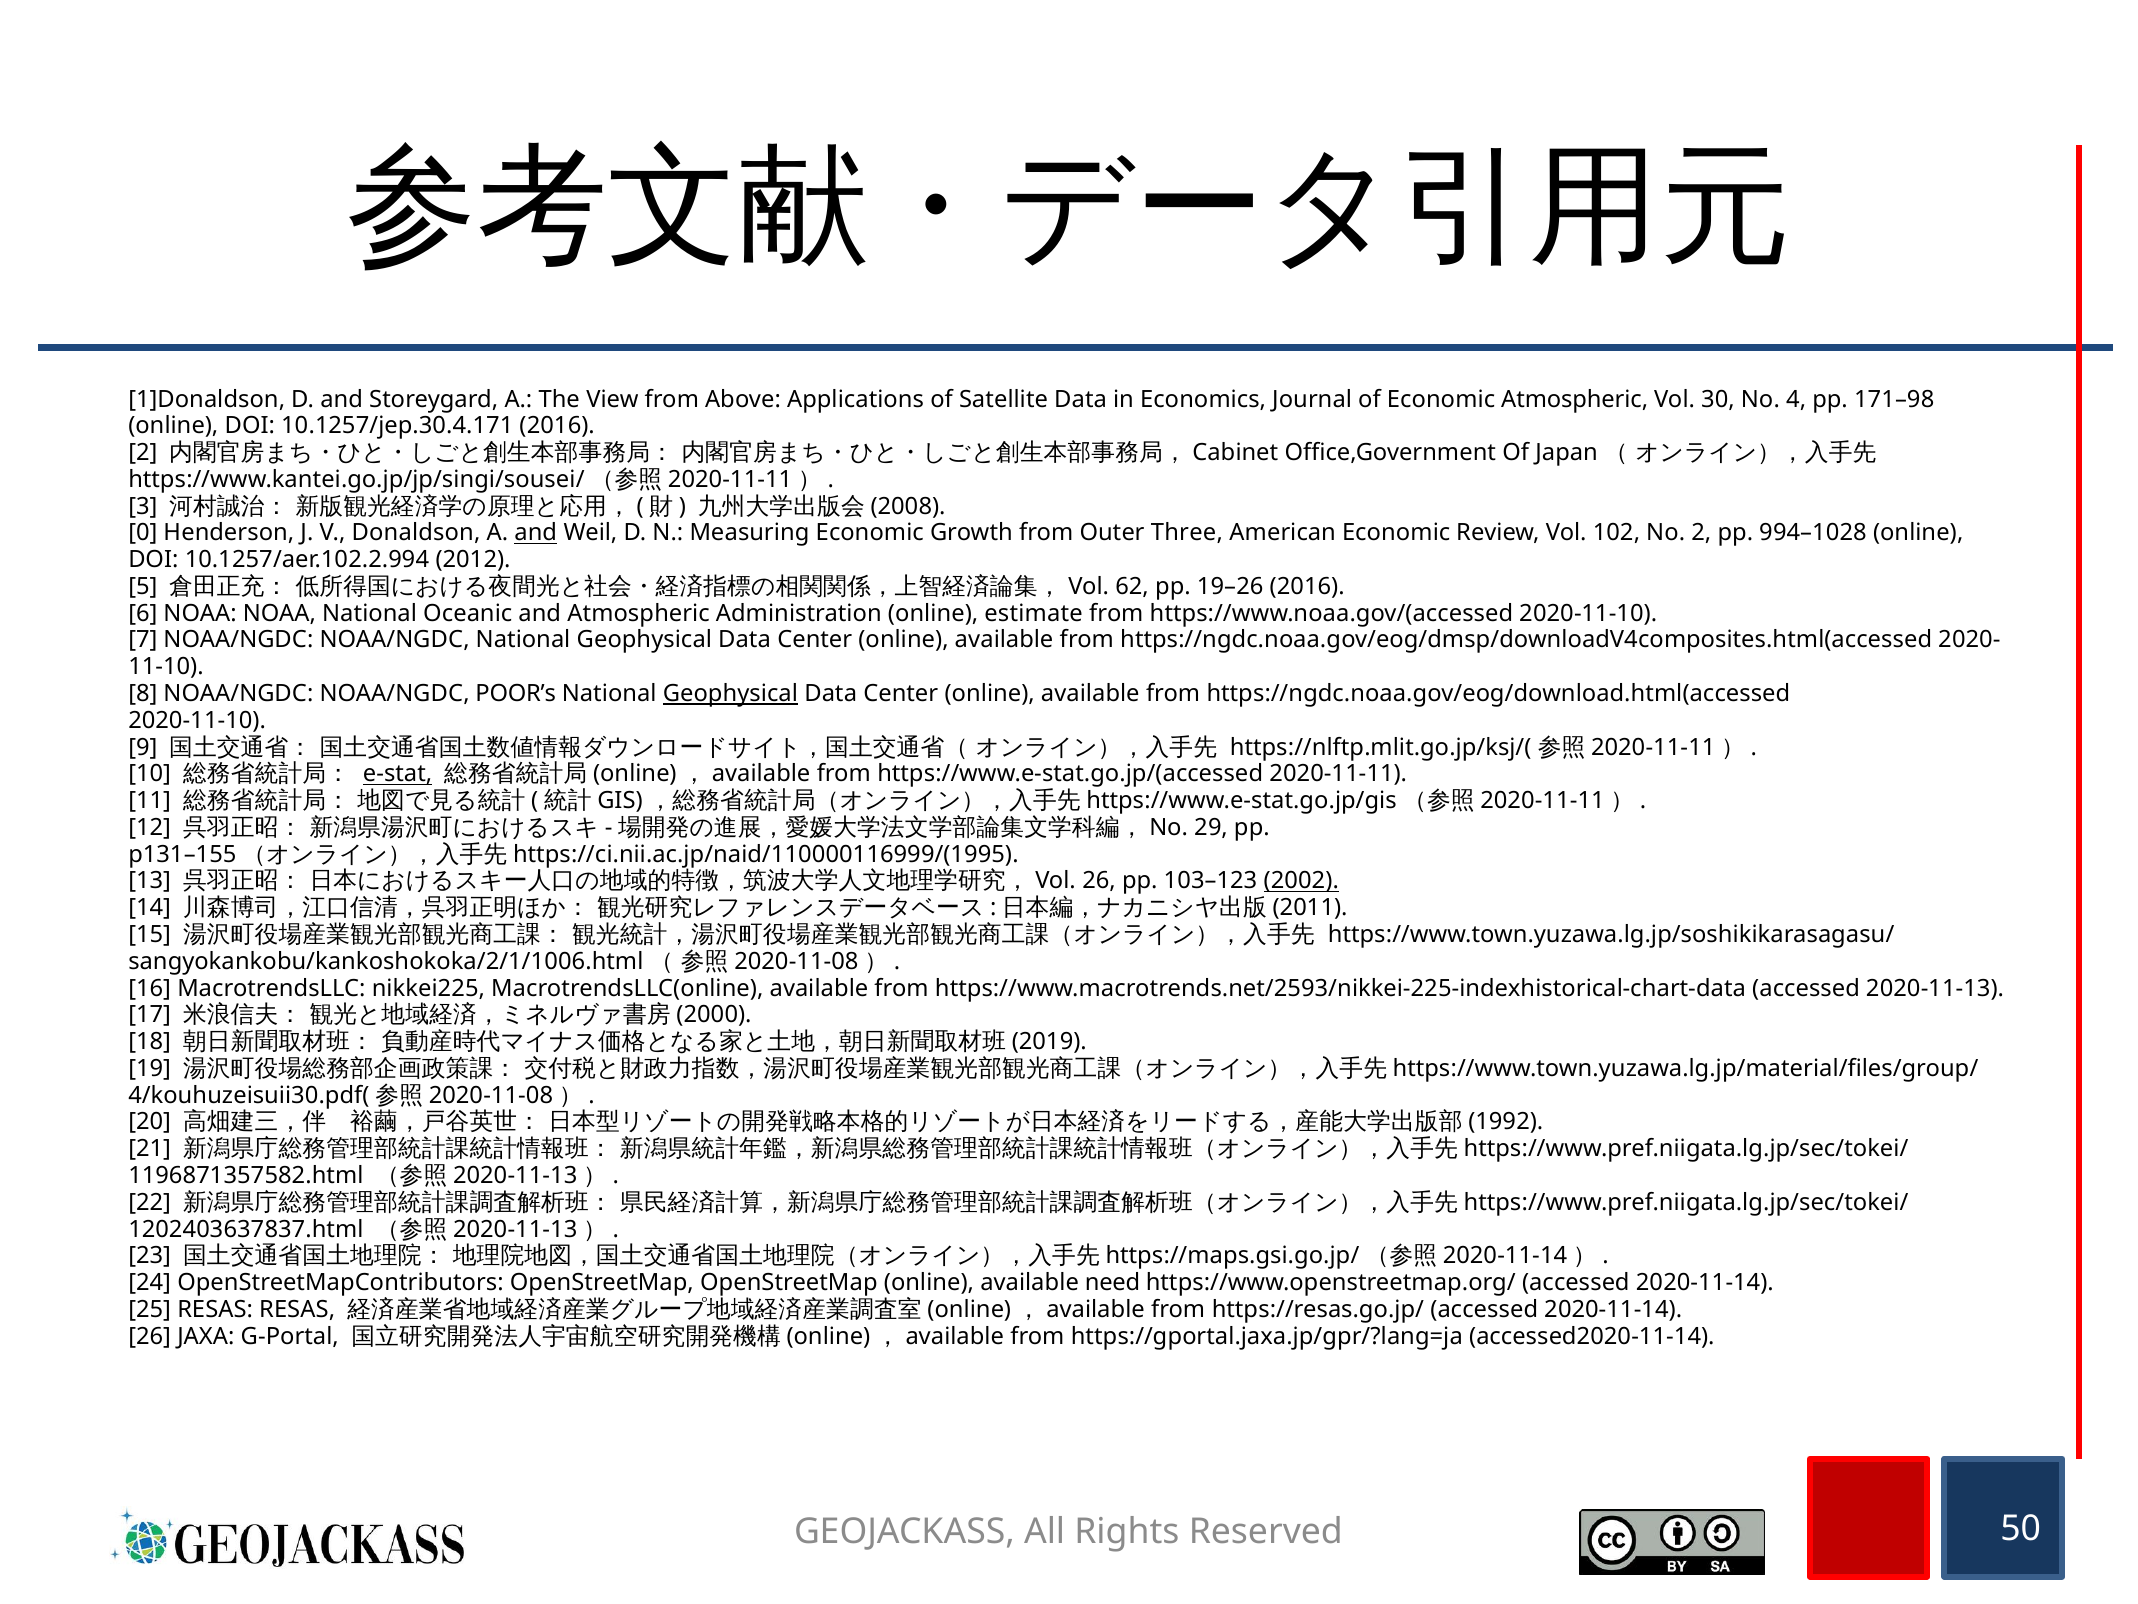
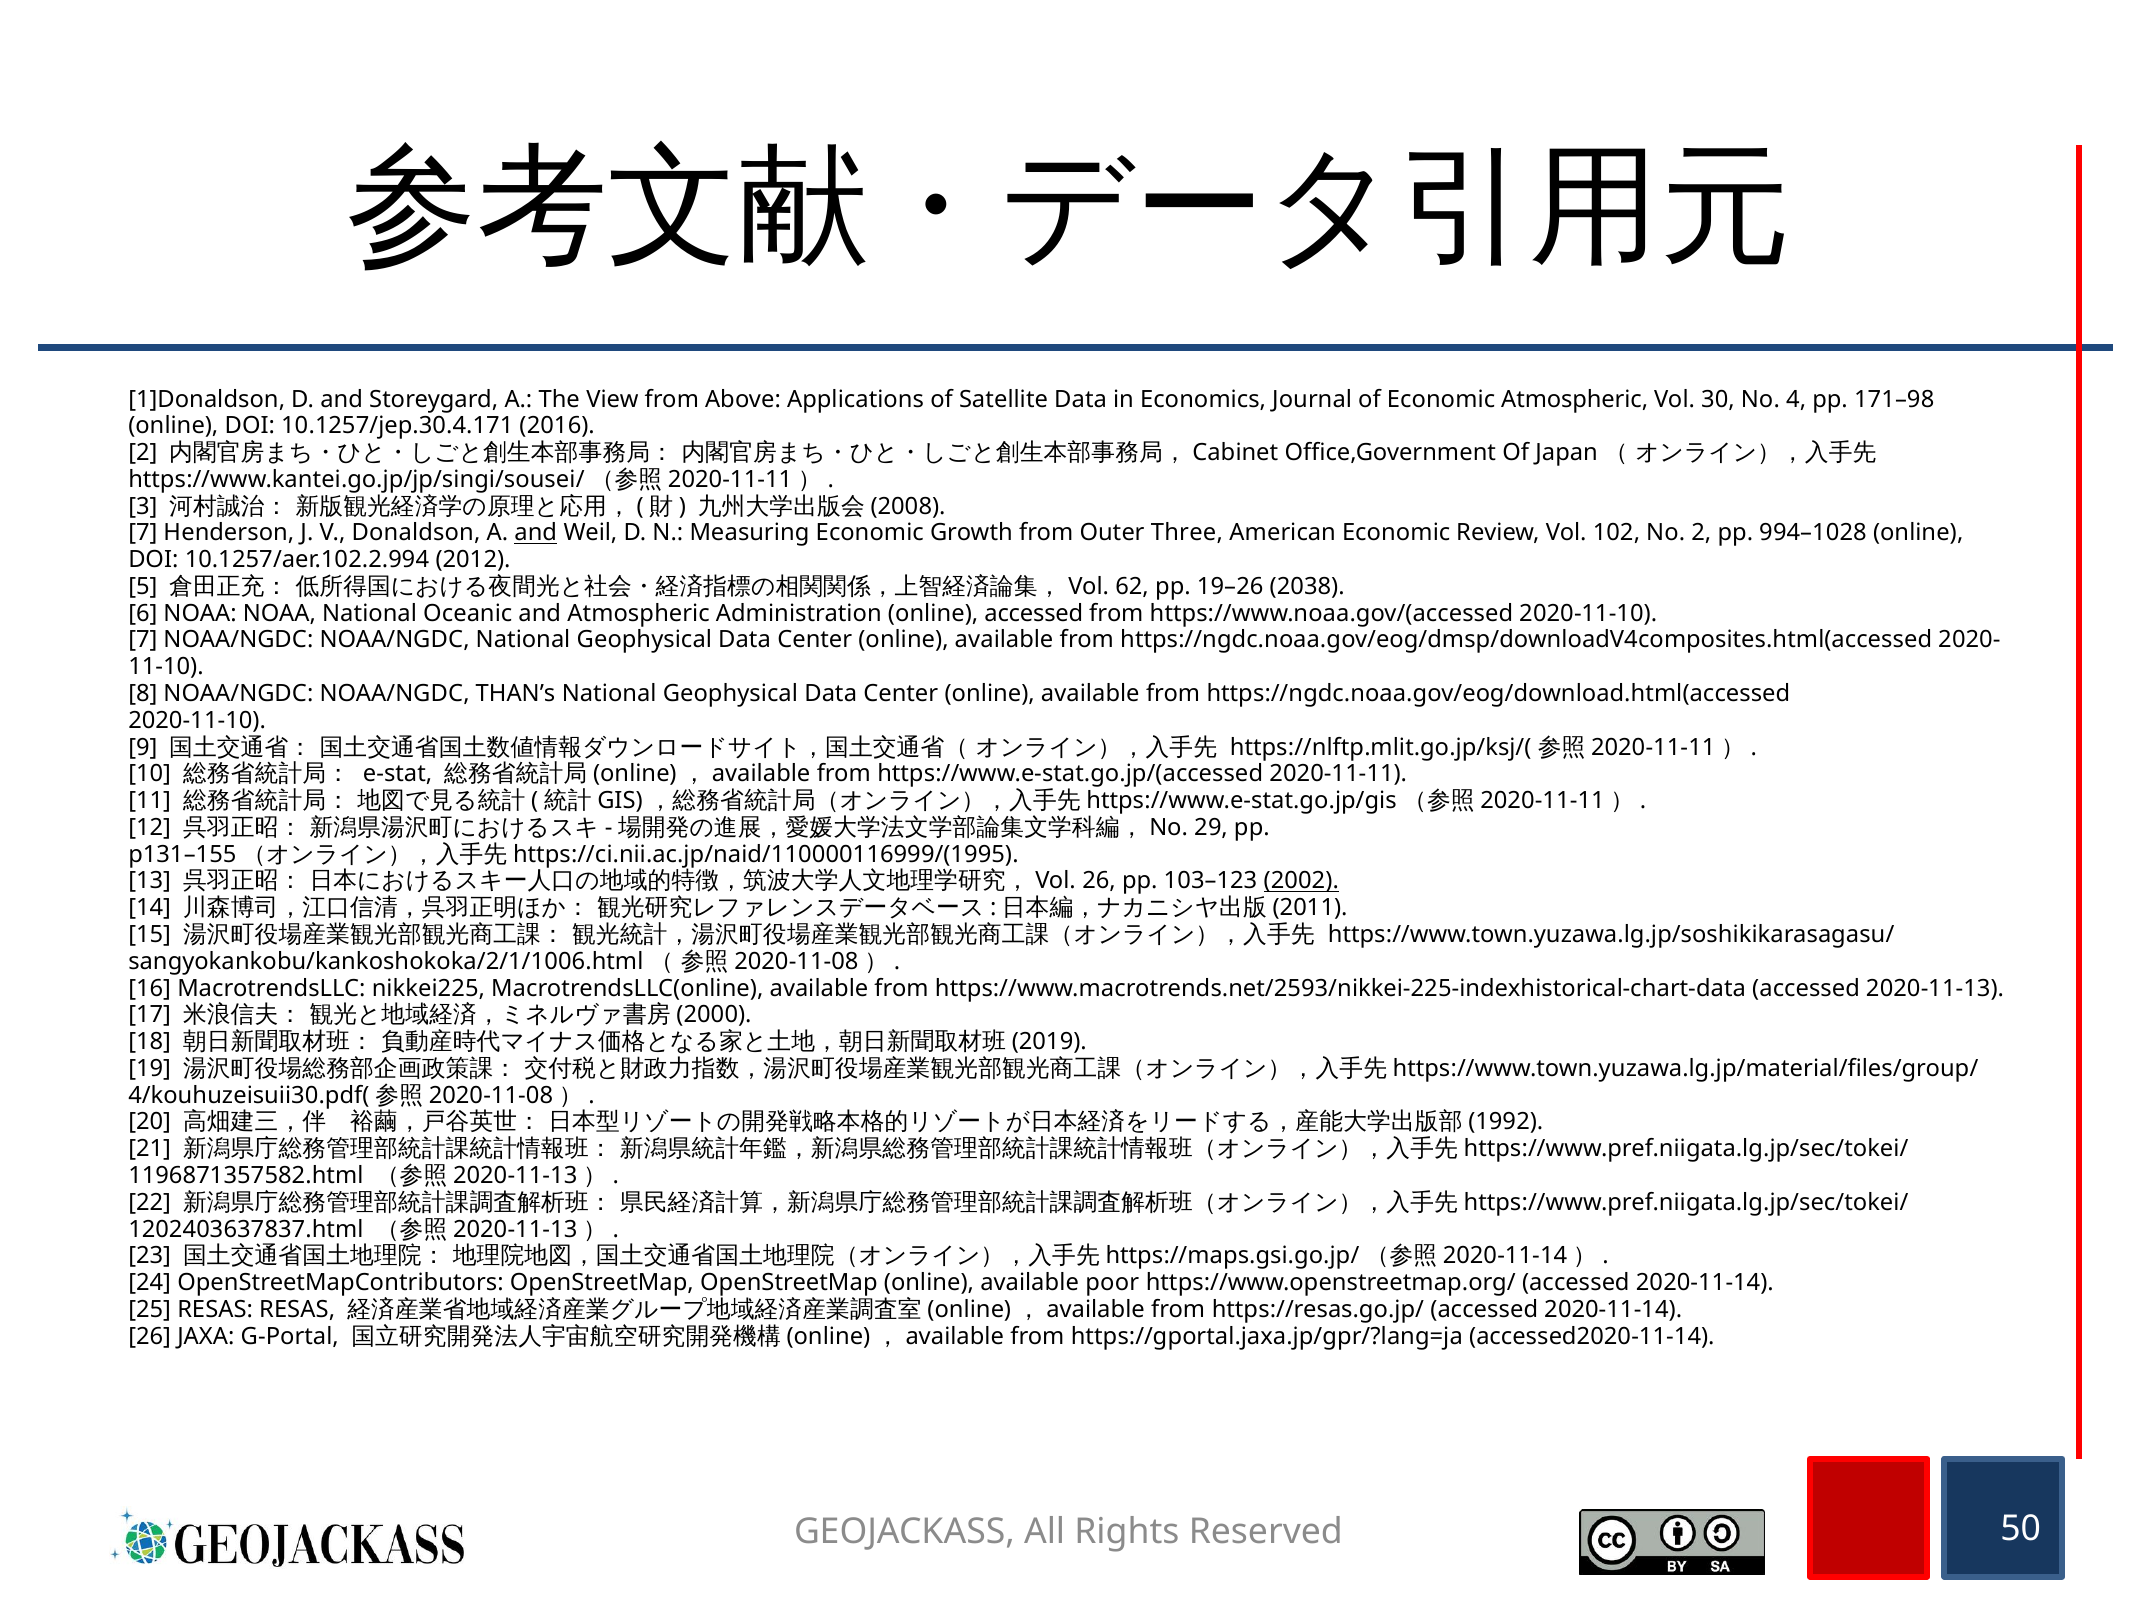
0: 0 -> 7 (143, 533)
19–26 2016: 2016 -> 2038 (1307, 586)
online estimate: estimate -> accessed (1034, 613)
POOR’s: POOR’s -> THAN’s (516, 693)
Geophysical underline: present -> none (730, 693)
e-stat underline: present -> none (398, 774)
need: need -> poor (1112, 1282)
